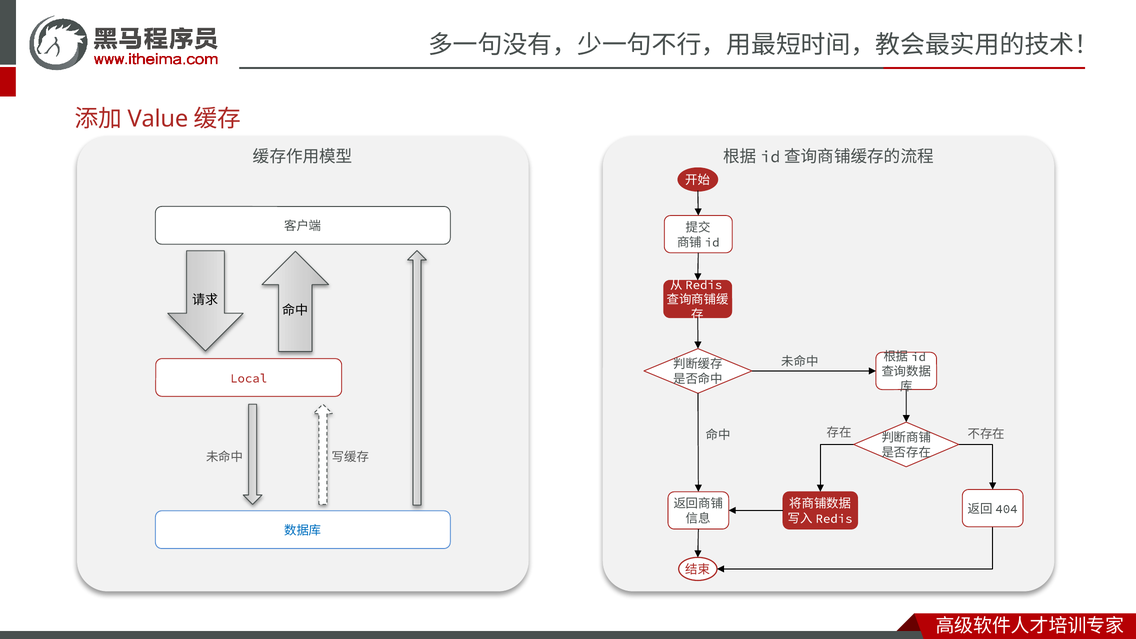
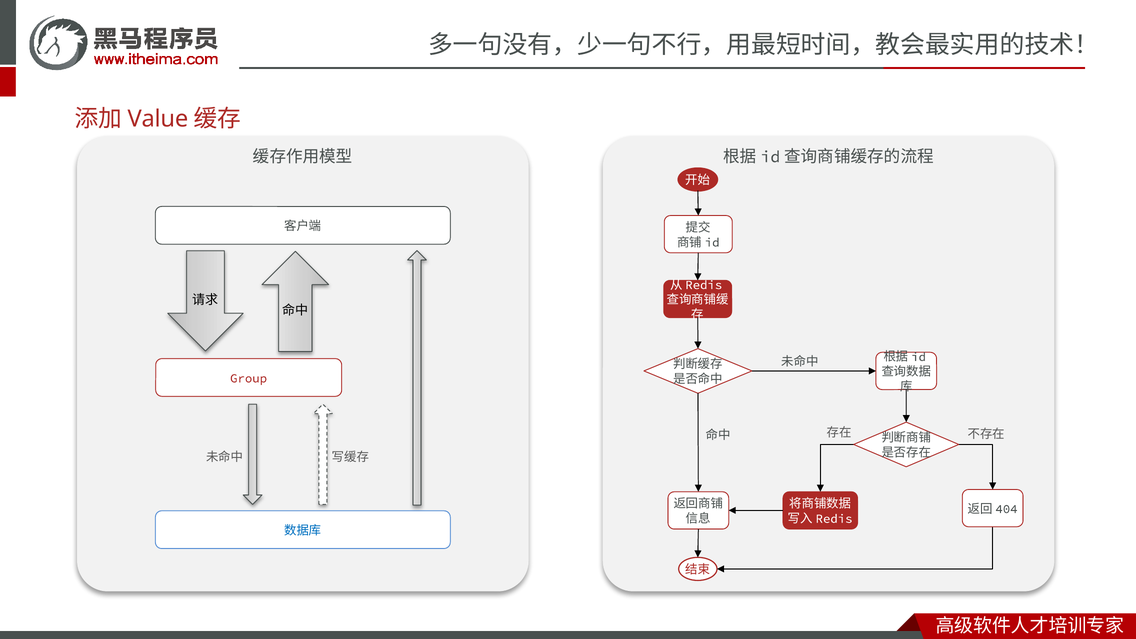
Local: Local -> Group (249, 378)
